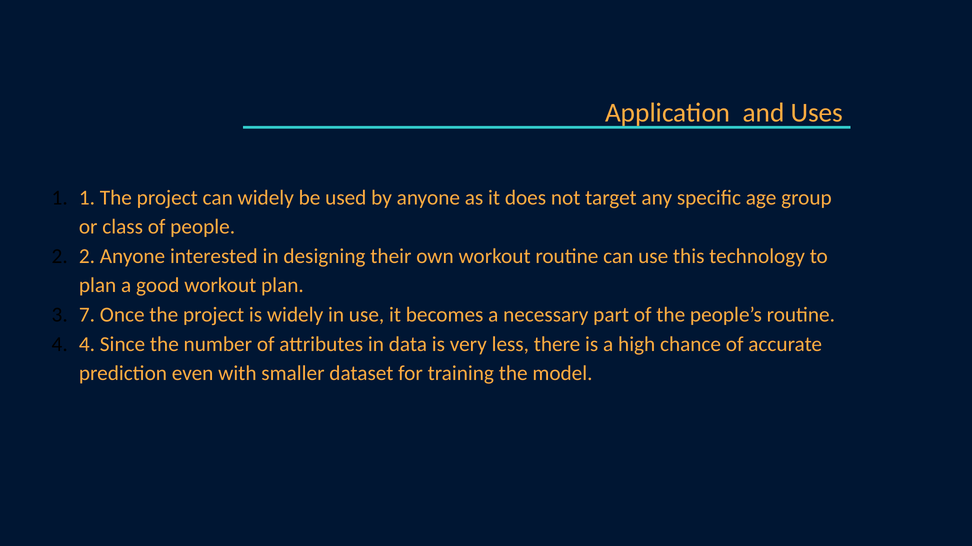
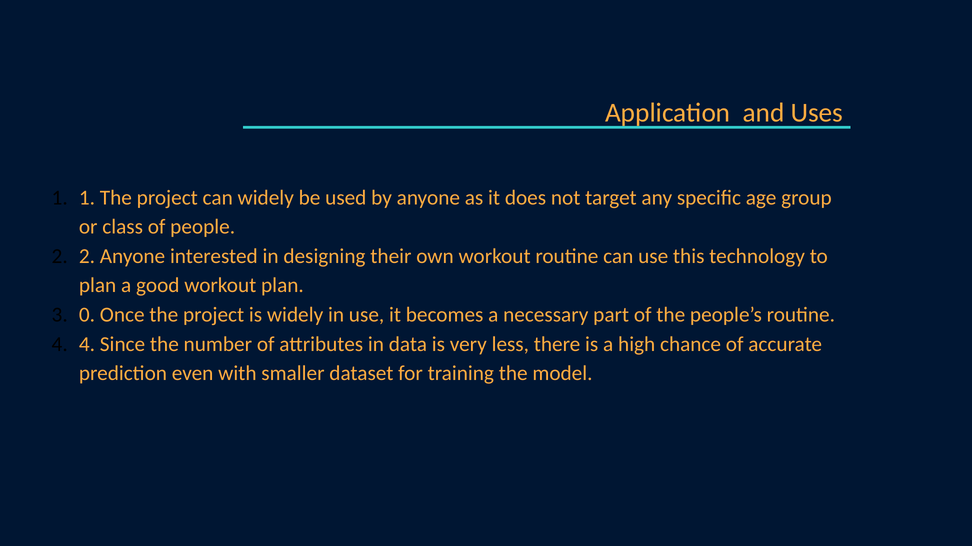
7: 7 -> 0 (87, 315)
